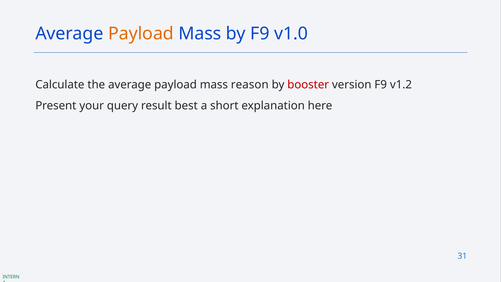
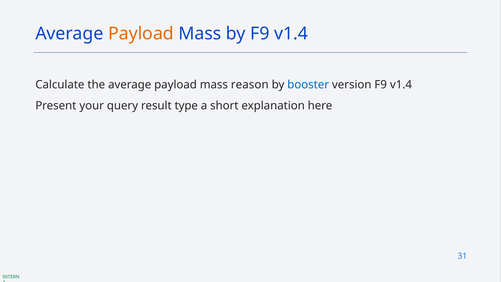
by F9 v1.0: v1.0 -> v1.4 (291, 33)
booster colour: red -> blue (308, 85)
version F9 v1.2: v1.2 -> v1.4 (401, 85)
best: best -> type (186, 106)
